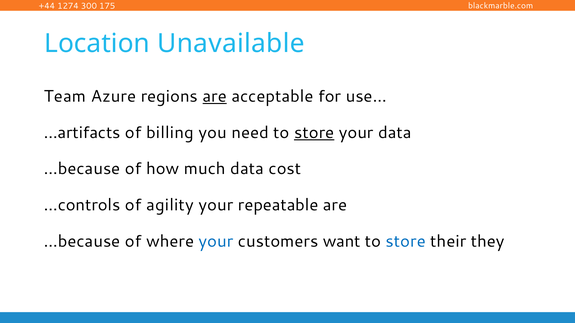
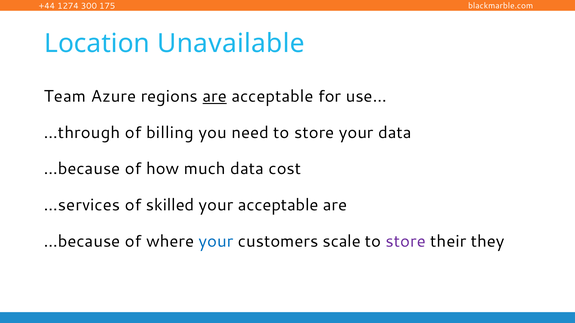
…artifacts: …artifacts -> …through (82, 133)
store underline: present -> none (314, 133)
…controls: …controls -> …services (82, 205)
agility: agility -> skilled (170, 205)
your repeatable: repeatable -> acceptable (278, 205)
want: want -> scale (342, 241)
store colour: blue -> purple (406, 241)
